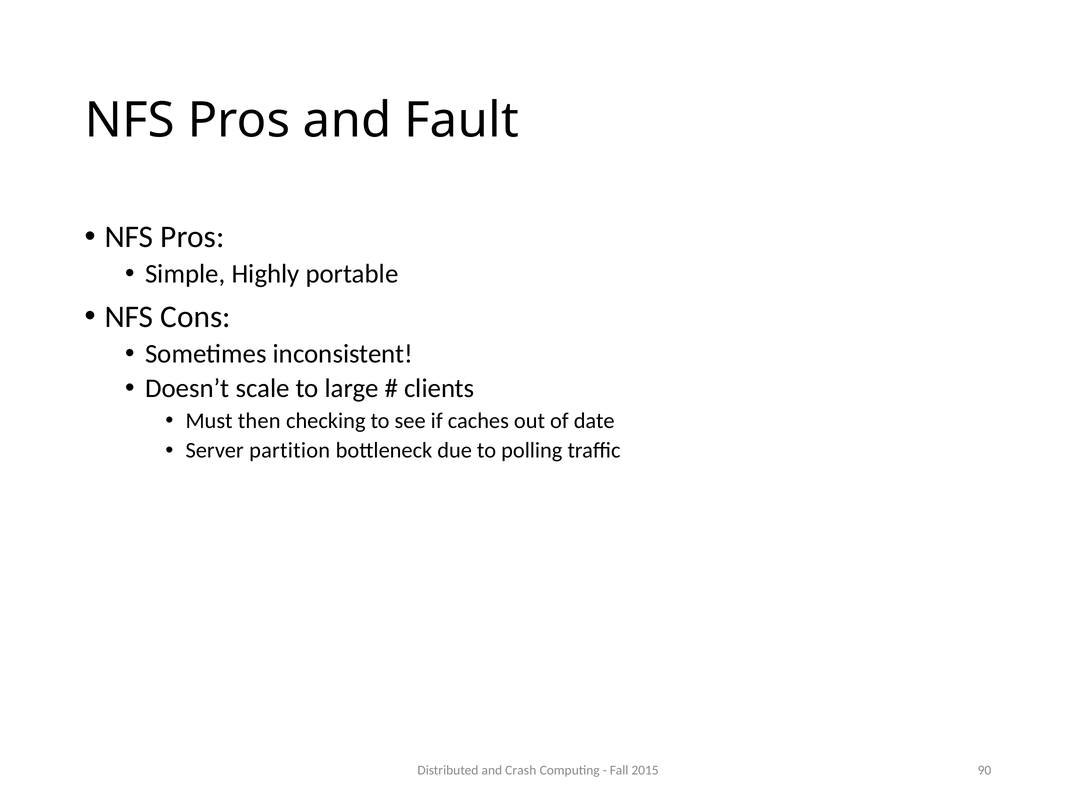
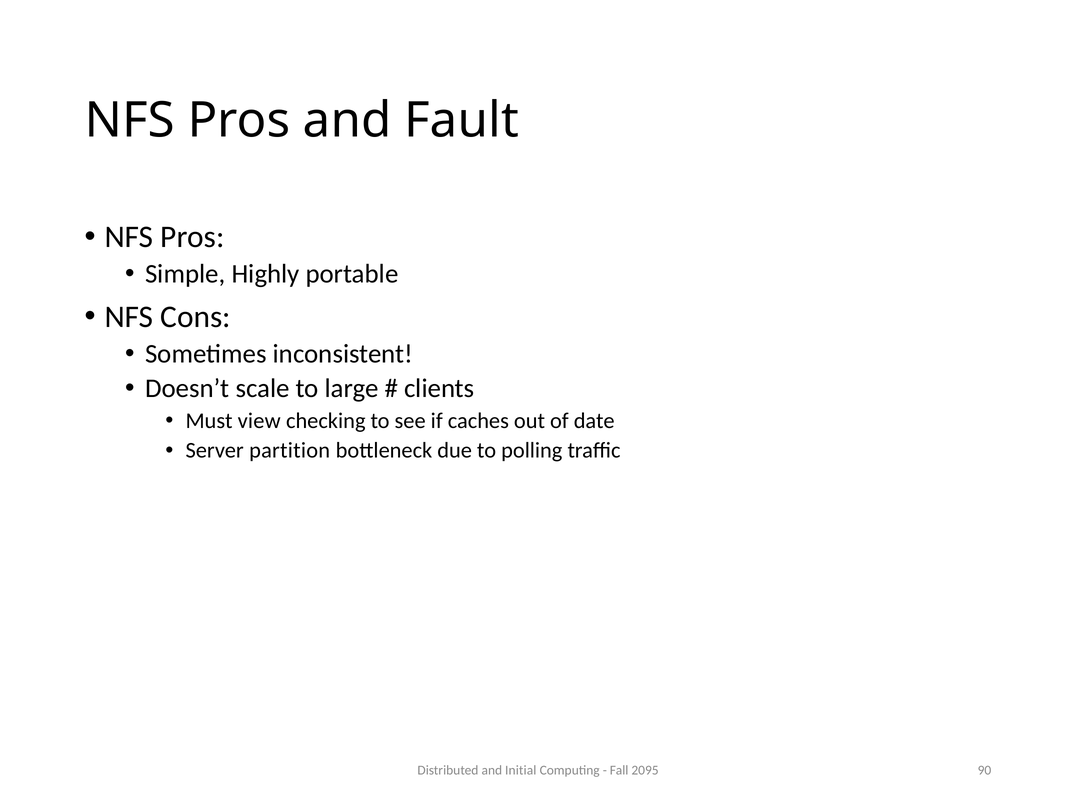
then: then -> view (259, 421)
Crash: Crash -> Initial (521, 770)
2015: 2015 -> 2095 (645, 770)
